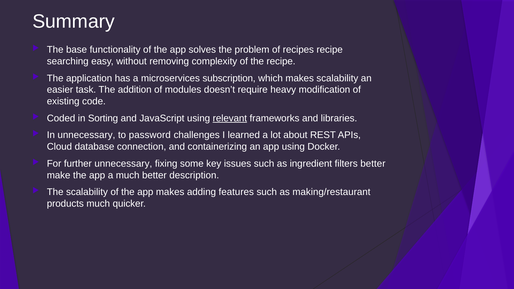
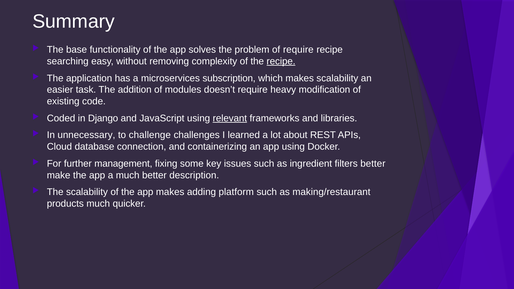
of recipes: recipes -> require (298, 50)
recipe underline: none -> present (281, 61)
Sorting: Sorting -> Django (103, 118)
password: password -> challenge (150, 135)
further unnecessary: unnecessary -> management (123, 164)
features: features -> platform (236, 192)
